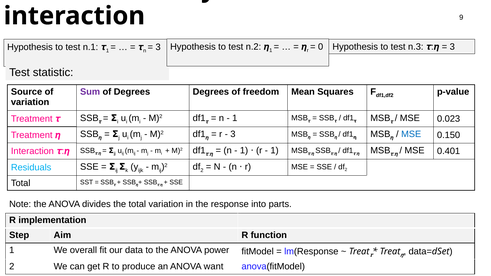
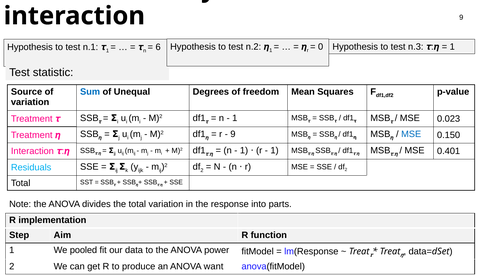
3: 3 -> 1 (452, 47)
3: 3 -> 6 (158, 47)
Sum colour: purple -> blue (90, 92)
of Degrees: Degrees -> Unequal (132, 92)
3: 3 -> 9 (233, 134)
overall: overall -> pooled (83, 250)
